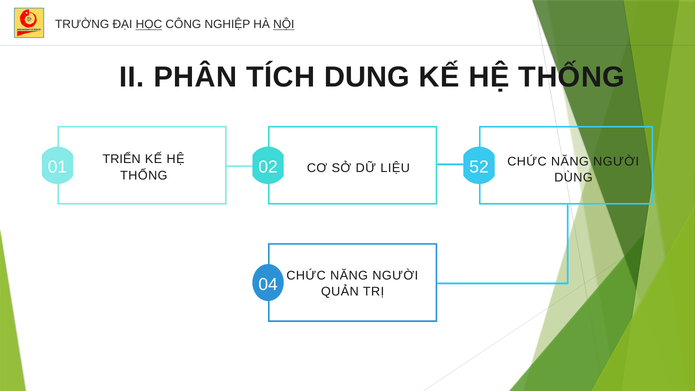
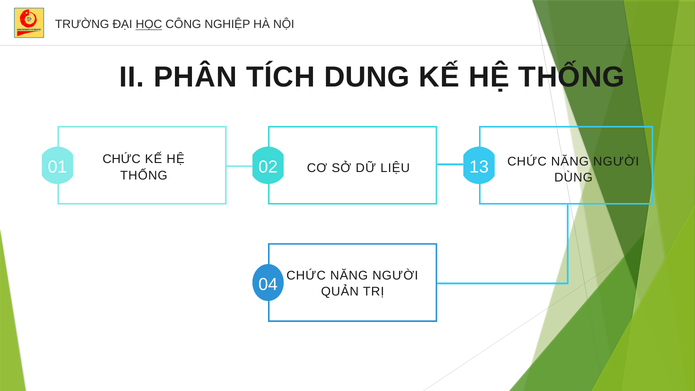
NỘI underline: present -> none (284, 25)
01 TRIỂN: TRIỂN -> CHỨC (122, 159)
52: 52 -> 13 (479, 167)
